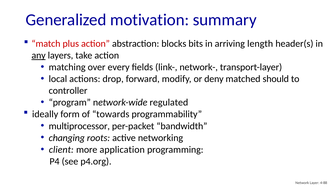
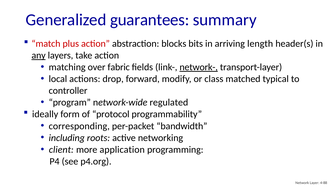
motivation: motivation -> guarantees (150, 20)
every: every -> fabric (119, 67)
network- underline: none -> present (199, 67)
deny: deny -> class (214, 79)
should: should -> typical (276, 79)
towards: towards -> protocol (111, 114)
multiprocessor: multiprocessor -> corresponding (79, 126)
changing: changing -> including (67, 138)
